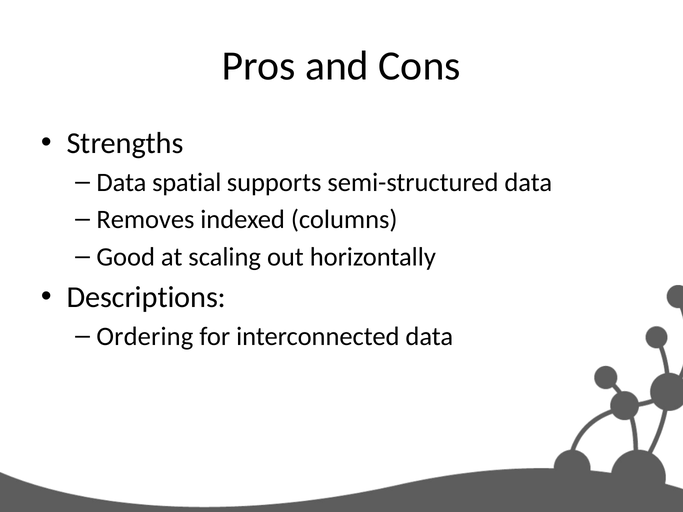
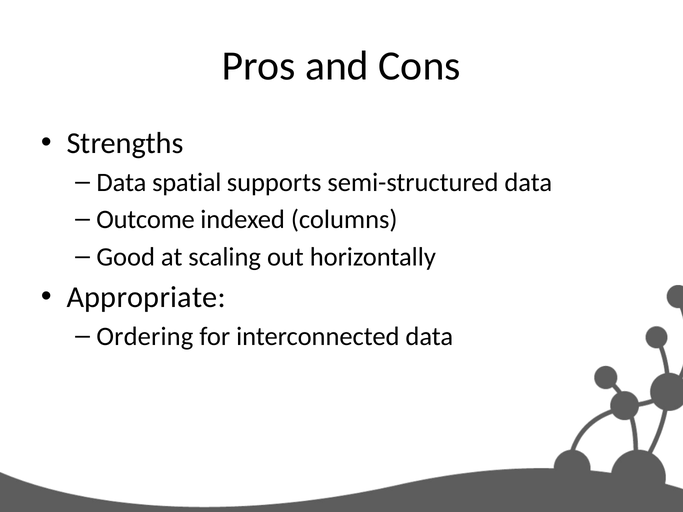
Removes: Removes -> Outcome (146, 220)
Descriptions: Descriptions -> Appropriate (146, 297)
